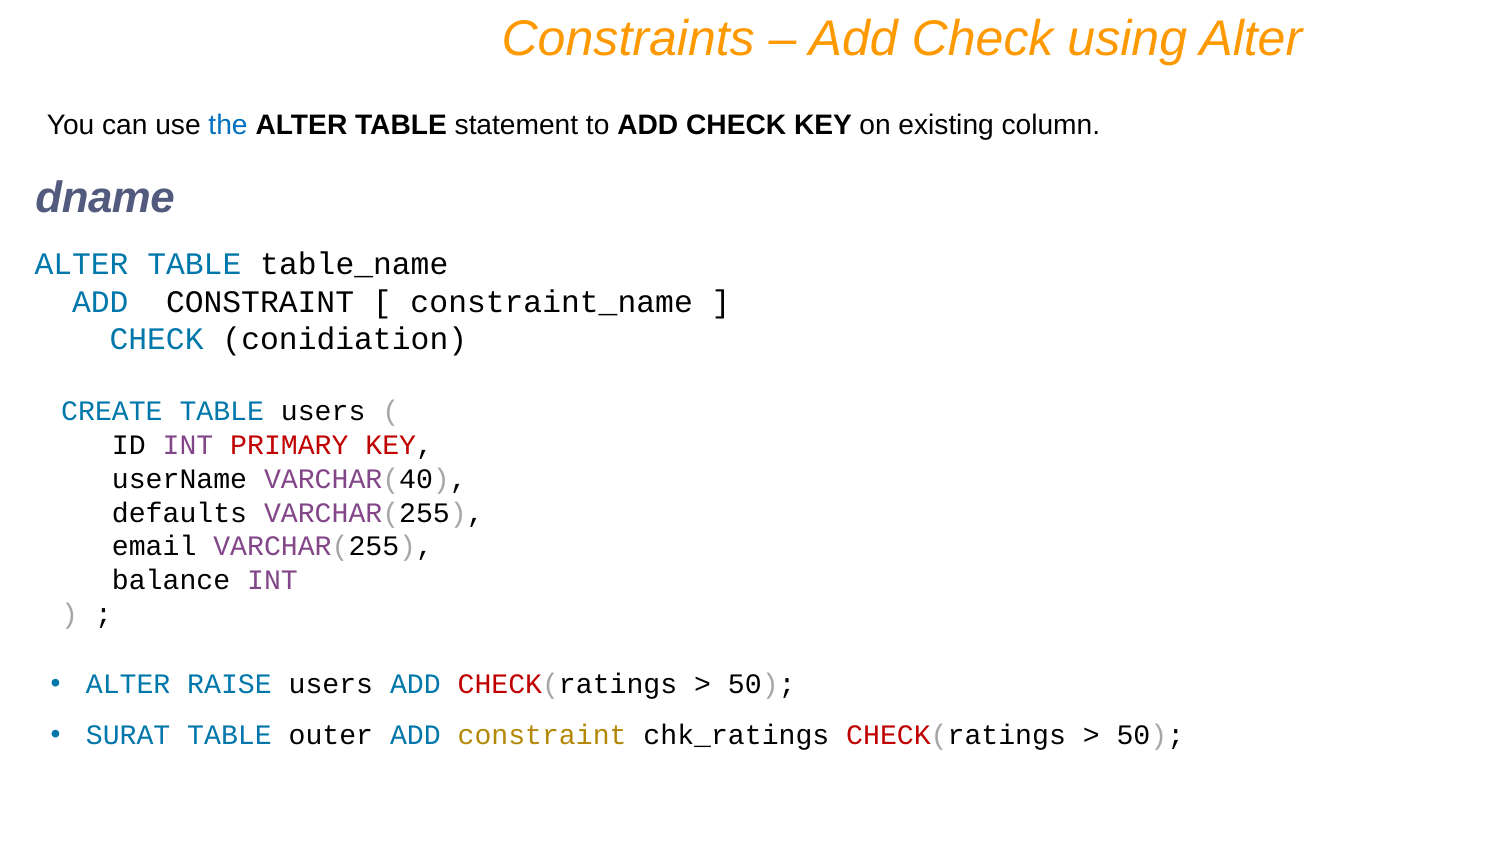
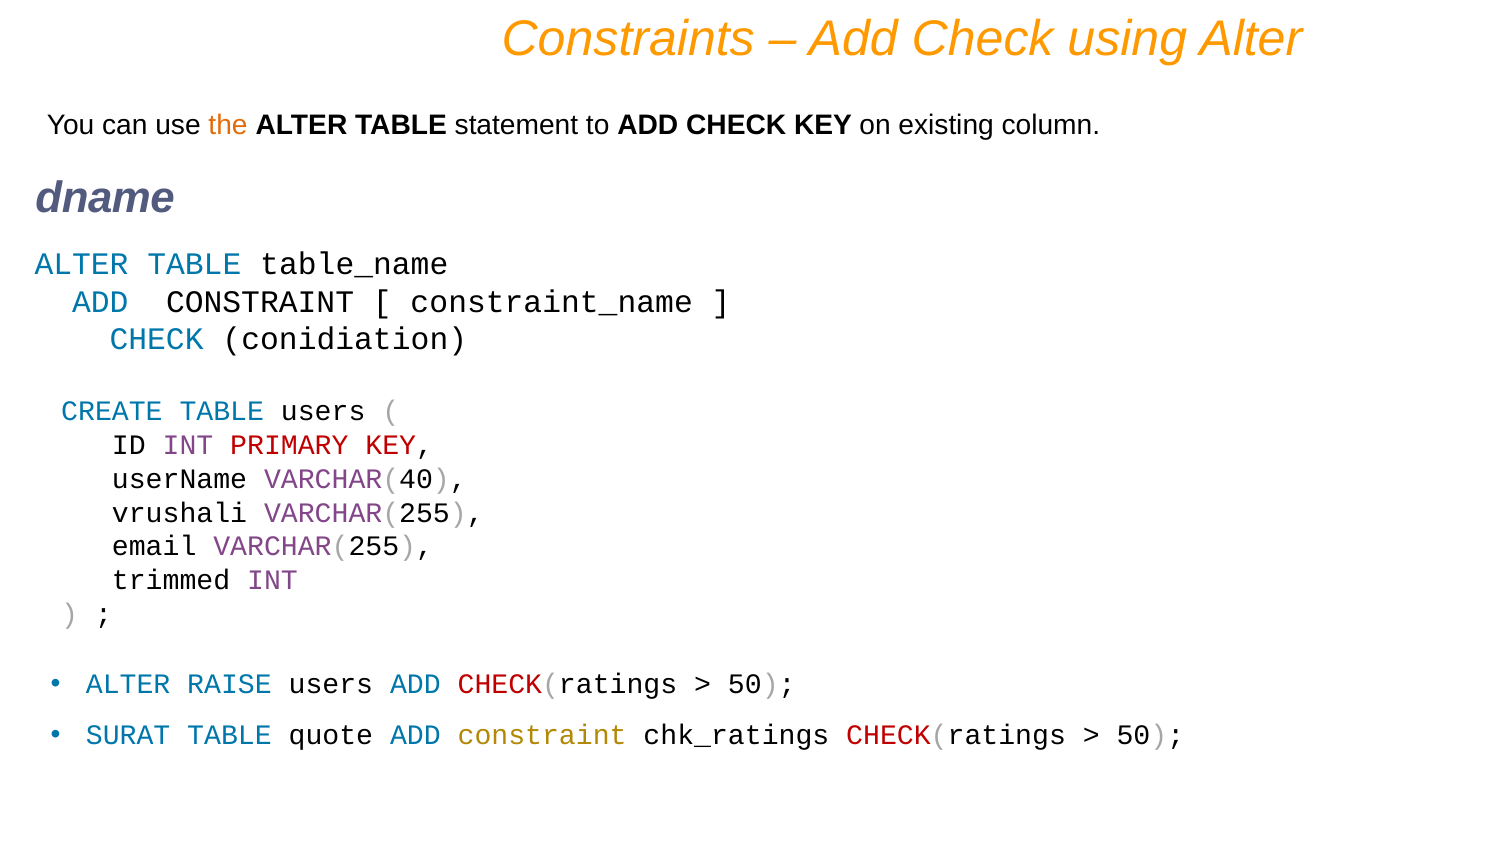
the colour: blue -> orange (228, 125)
defaults: defaults -> vrushali (180, 513)
balance: balance -> trimmed (171, 580)
outer: outer -> quote (331, 735)
